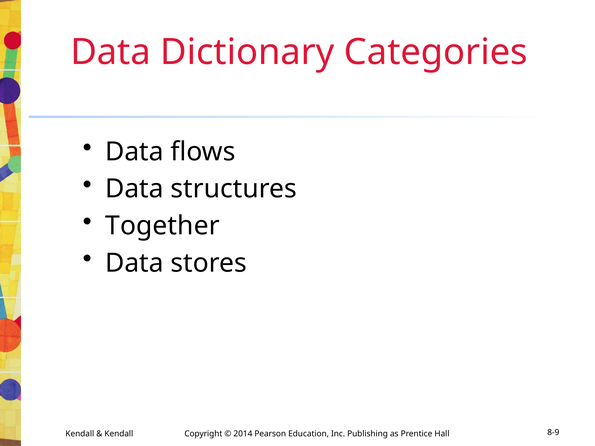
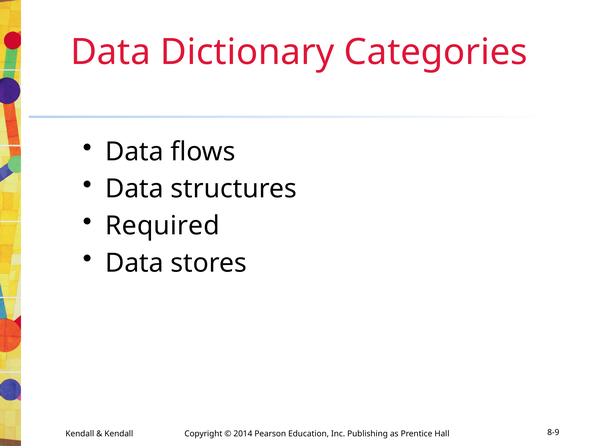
Together: Together -> Required (162, 226)
